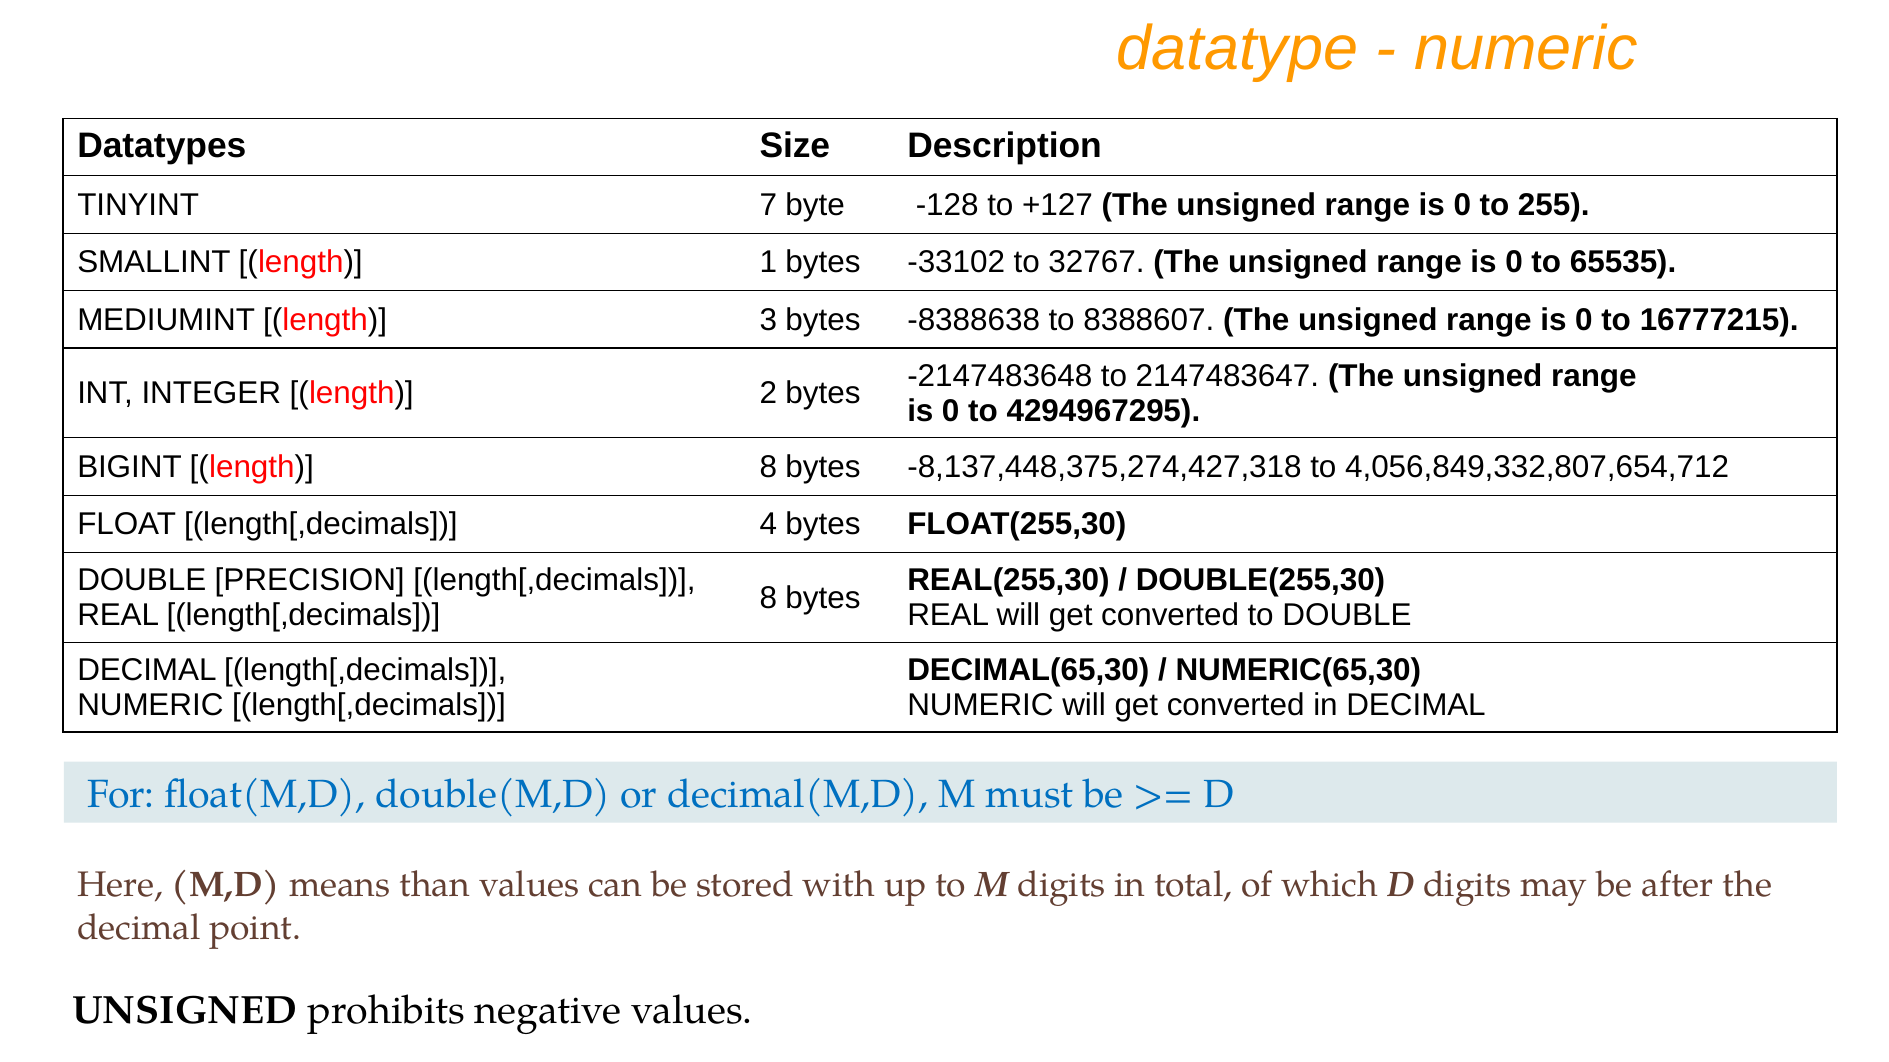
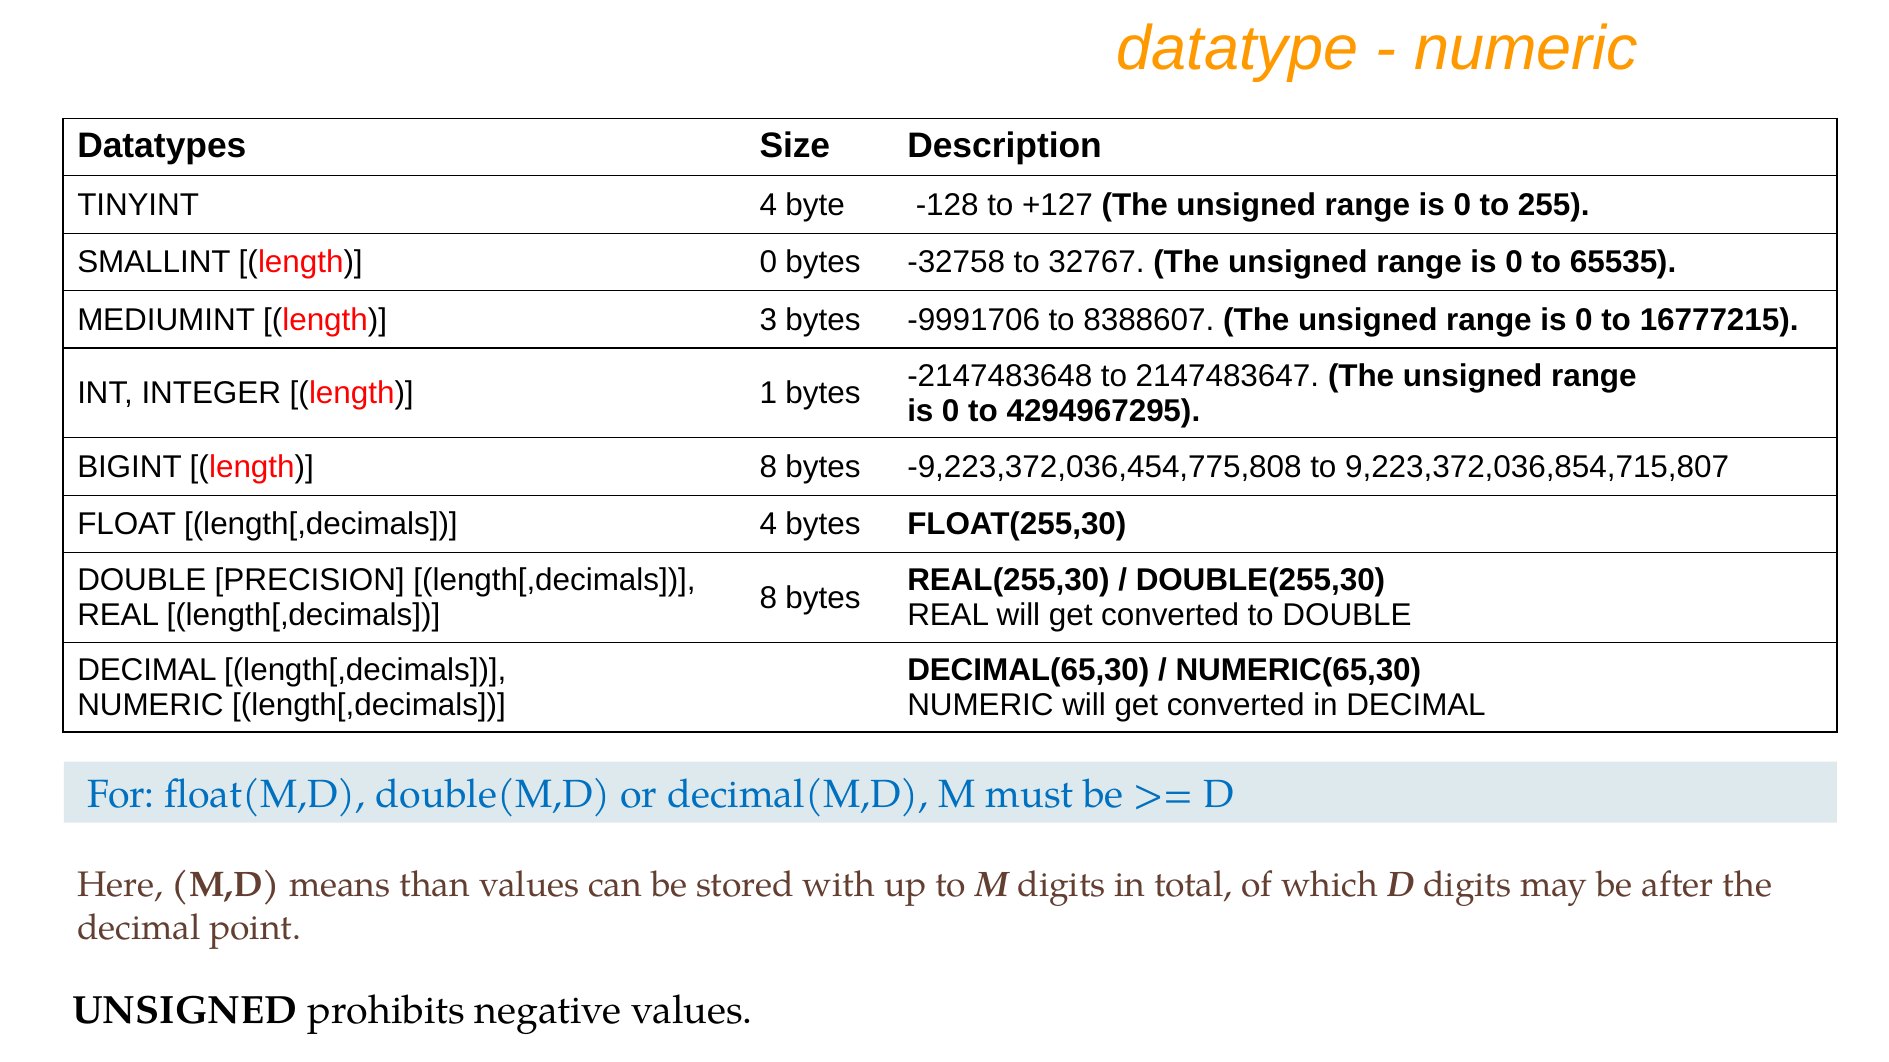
TINYINT 7: 7 -> 4 (768, 205)
length 1: 1 -> 0 (768, 263)
-33102: -33102 -> -32758 (956, 263)
-8388638: -8388638 -> -9991706 (974, 320)
2: 2 -> 1 (768, 394)
-8,137,448,375,274,427,318: -8,137,448,375,274,427,318 -> -9,223,372,036,454,775,808 (1104, 467)
4,056,849,332,807,654,712: 4,056,849,332,807,654,712 -> 9,223,372,036,854,715,807 (1537, 467)
